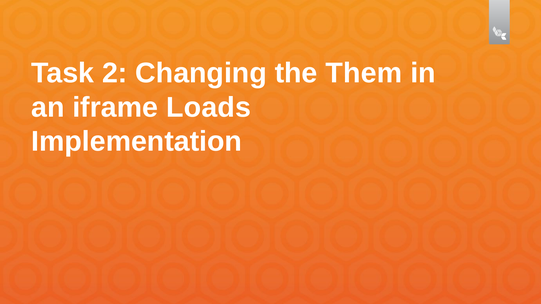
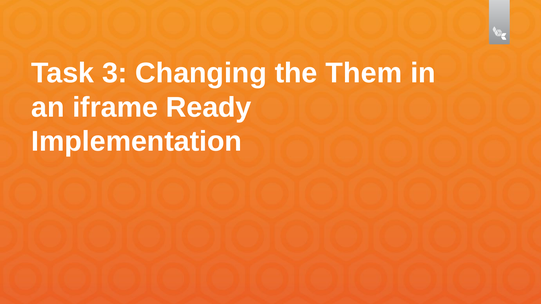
2: 2 -> 3 (115, 73)
Loads: Loads -> Ready (209, 107)
